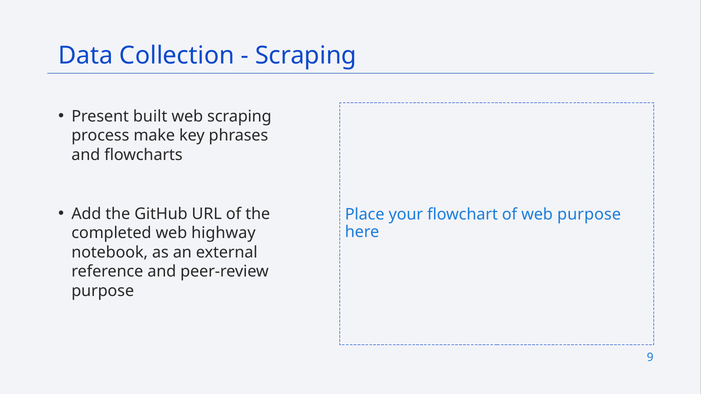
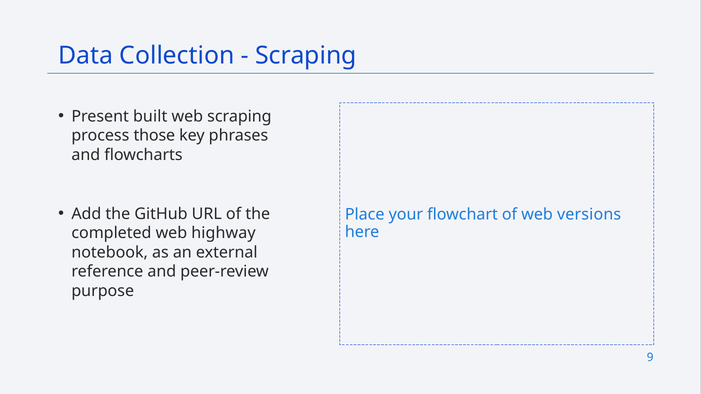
make: make -> those (154, 136)
web purpose: purpose -> versions (589, 215)
